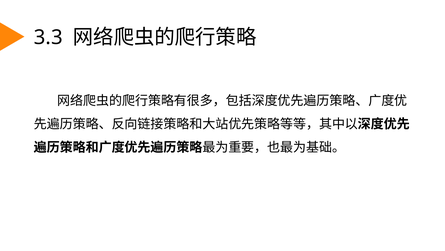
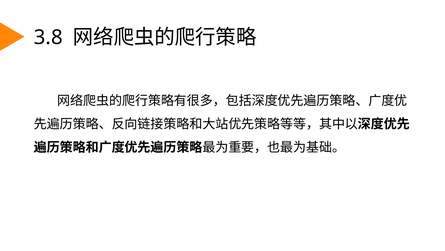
3.3: 3.3 -> 3.8 (48, 37)
